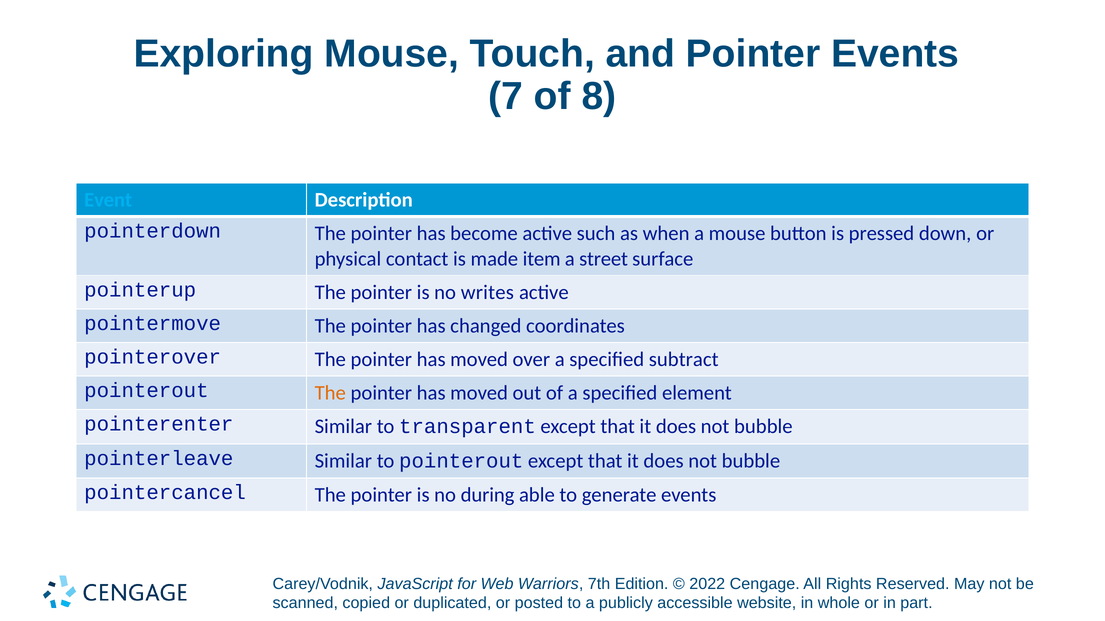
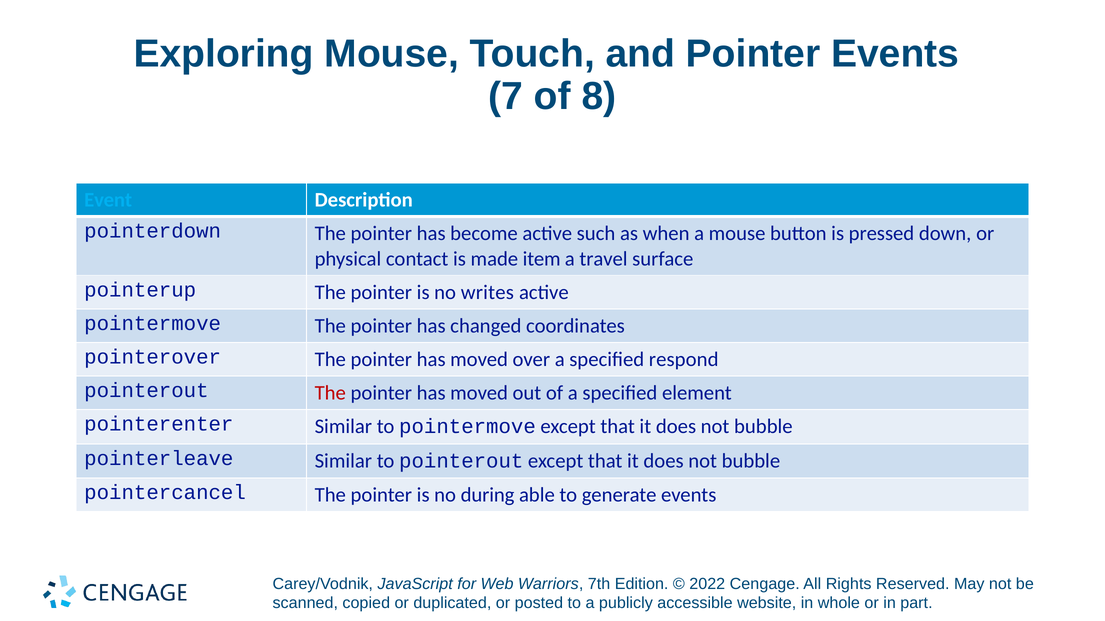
street: street -> travel (604, 259)
subtract: subtract -> respond (684, 360)
The colour: orange -> red (330, 393)
to transparent: transparent -> pointermove (467, 427)
